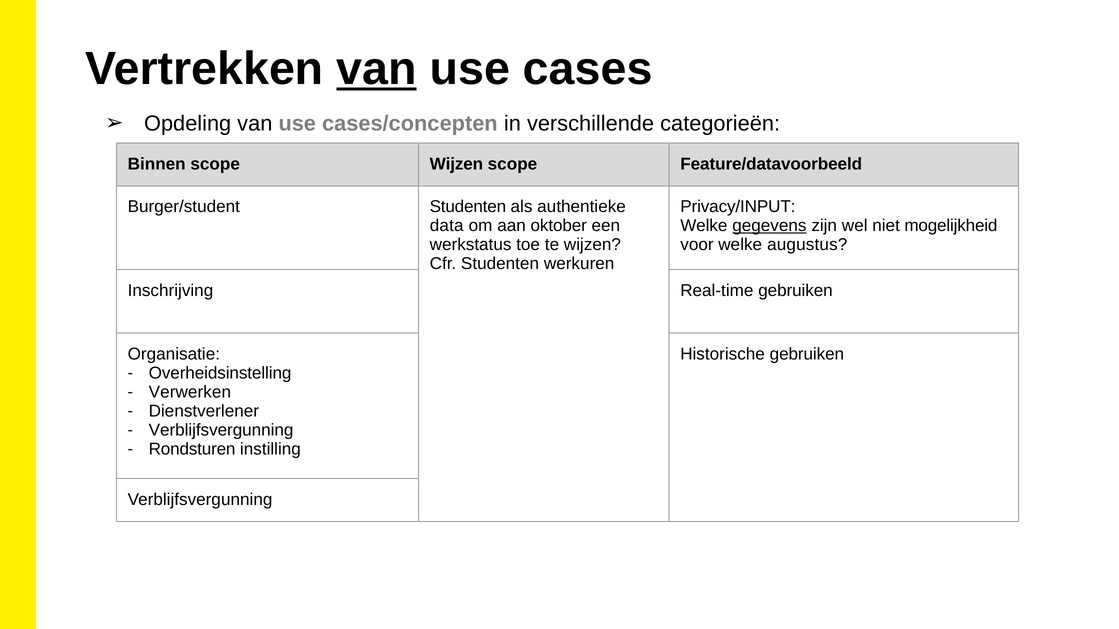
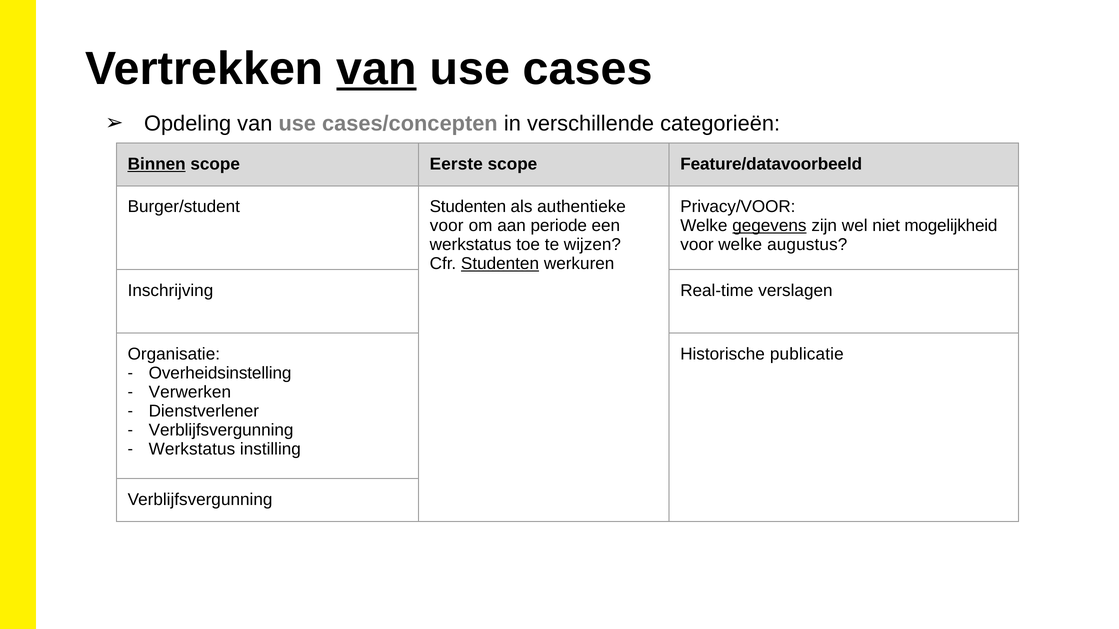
Binnen underline: none -> present (157, 164)
scope Wijzen: Wijzen -> Eerste (456, 164)
Privacy/INPUT: Privacy/INPUT -> Privacy/VOOR (738, 207)
data: data -> voor (447, 226)
oktober: oktober -> periode (559, 226)
Studenten underline: none -> present (500, 264)
Real-time gebruiken: gebruiken -> verslagen (795, 291)
Historische gebruiken: gebruiken -> publicatie (807, 354)
Rondsturen: Rondsturen -> Werkstatus (192, 449)
